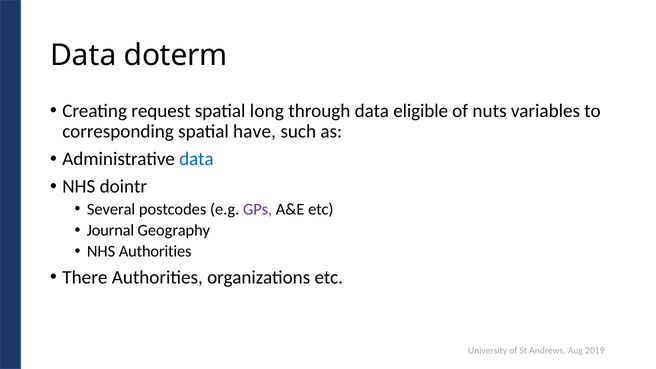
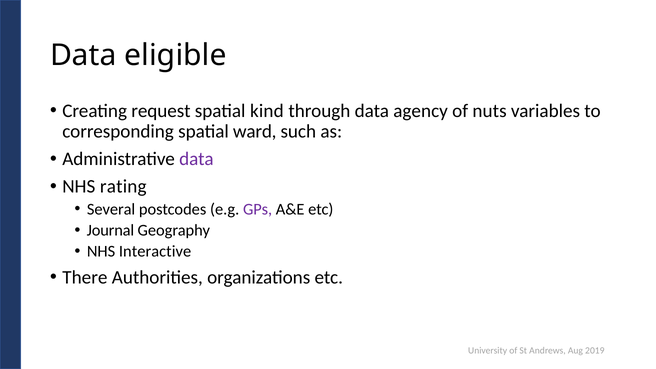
doterm: doterm -> eligible (175, 55)
long: long -> kind (267, 111)
eligible: eligible -> agency (421, 111)
have: have -> ward (255, 132)
data colour: blue -> purple (196, 159)
dointr: dointr -> rating (123, 187)
NHS Authorities: Authorities -> Interactive (155, 251)
